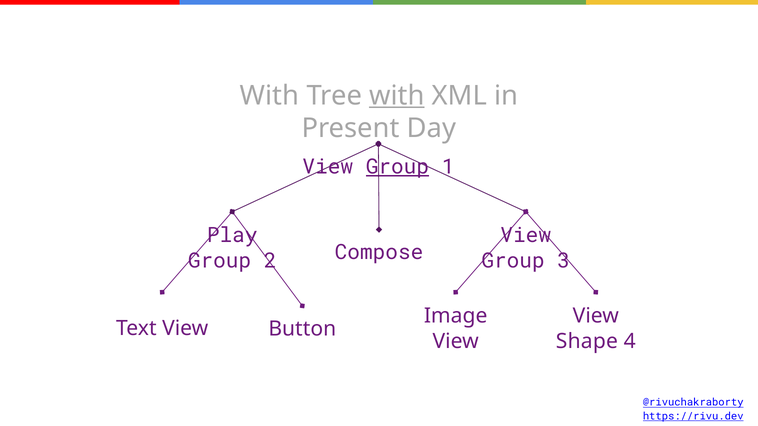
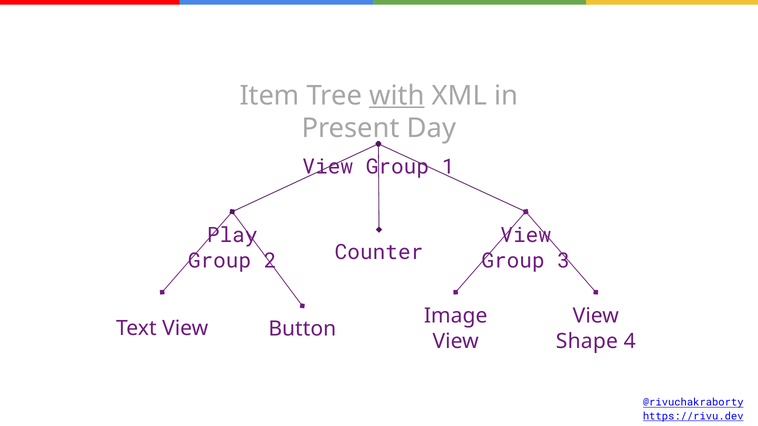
With: With -> Item (270, 96)
Group underline: present -> none (397, 167)
Compose: Compose -> Counter (379, 253)
